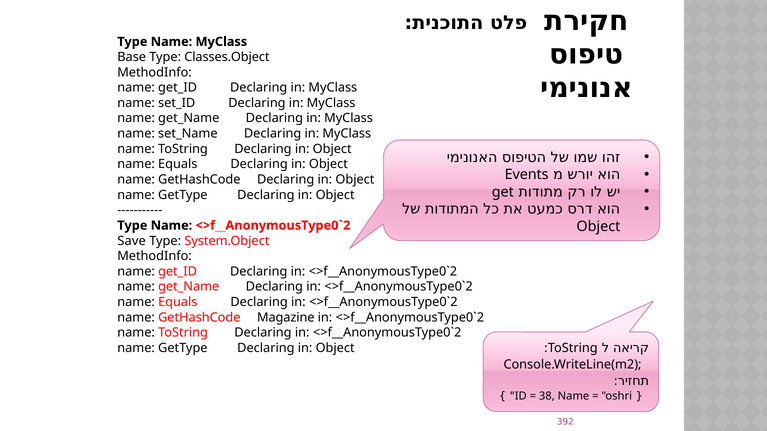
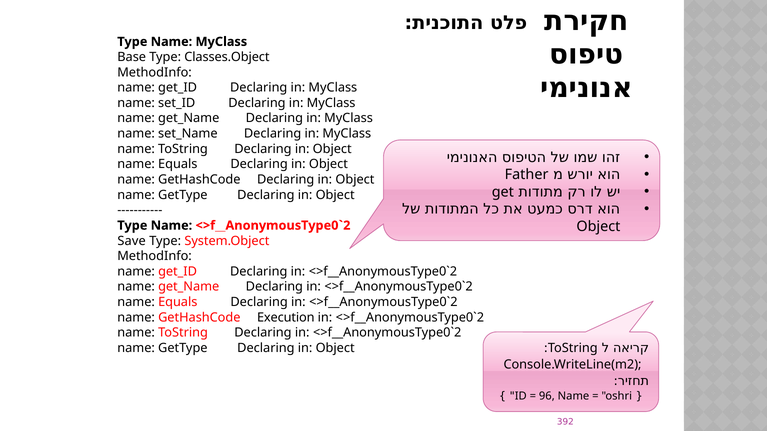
Events: Events -> Father (527, 175)
Magazine: Magazine -> Execution (286, 318)
38: 38 -> 96 (547, 397)
